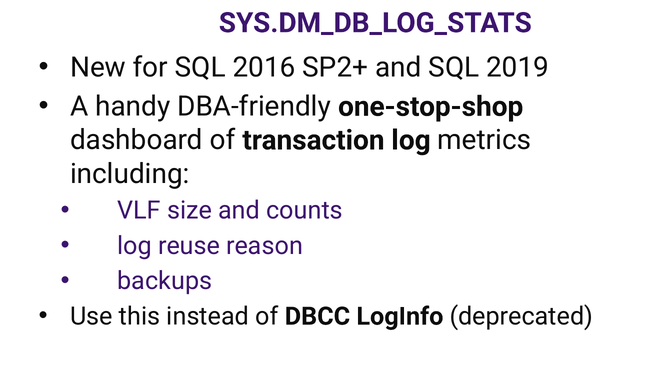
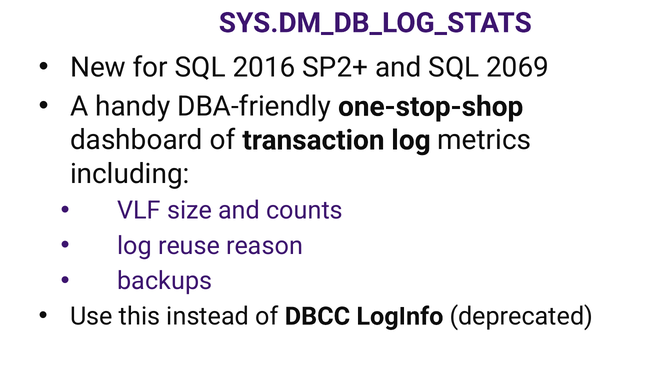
2019: 2019 -> 2069 (518, 67)
